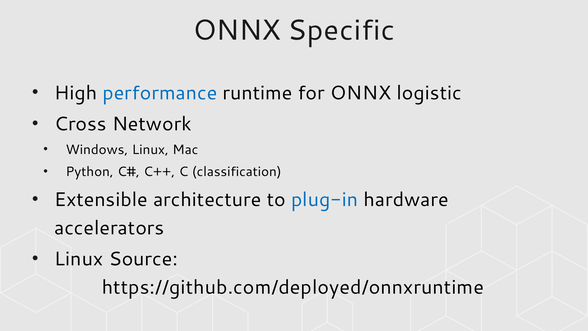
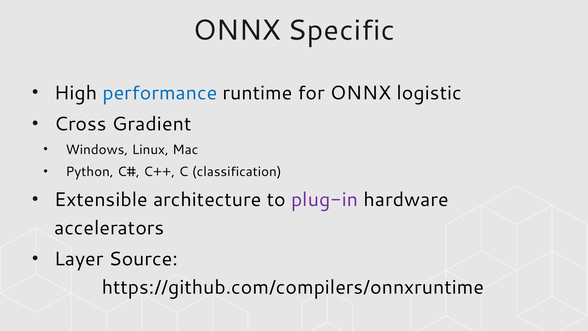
Network: Network -> Gradient (152, 124)
plug-in colour: blue -> purple (325, 200)
Linux: Linux -> Layer (79, 259)
https://github.com/deployed/onnxruntime: https://github.com/deployed/onnxruntime -> https://github.com/compilers/onnxruntime (293, 287)
